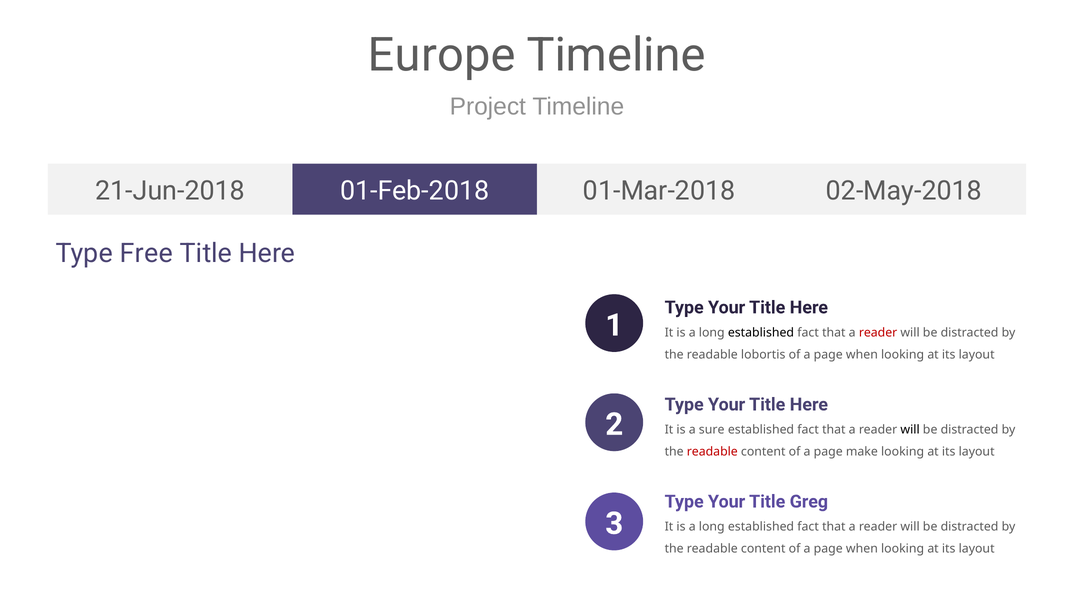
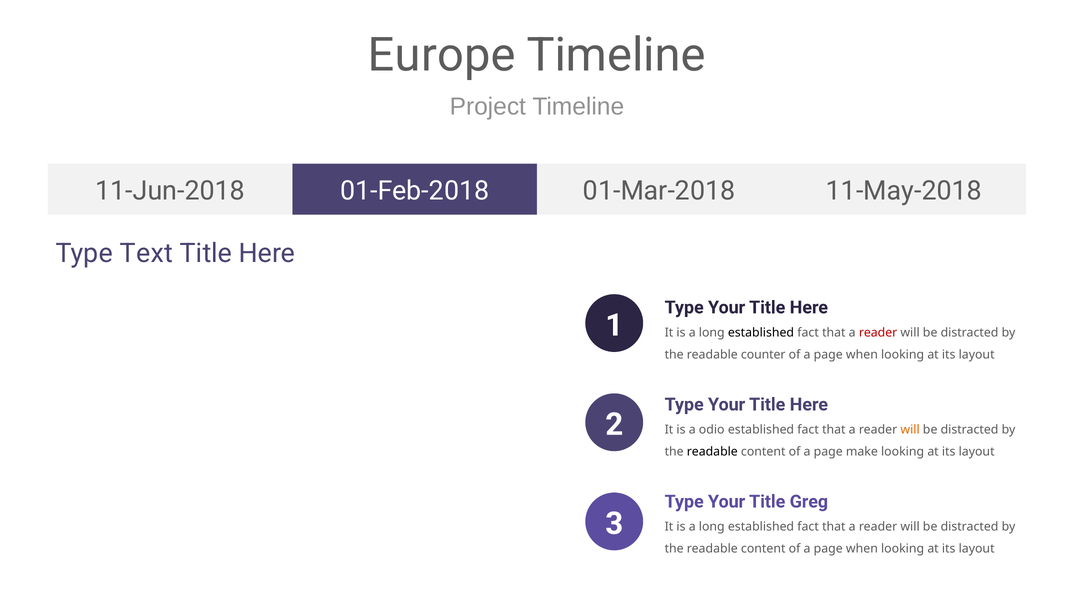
21-Jun-2018: 21-Jun-2018 -> 11-Jun-2018 (170, 191)
02-May-2018: 02-May-2018 -> 11-May-2018 (904, 191)
Free: Free -> Text (146, 254)
lobortis: lobortis -> counter (763, 355)
sure: sure -> odio (712, 430)
will colour: black -> orange (910, 430)
readable colour: red -> black (712, 452)
